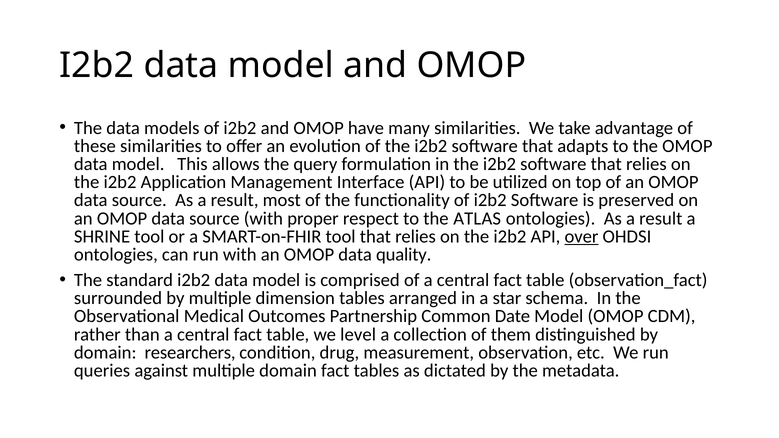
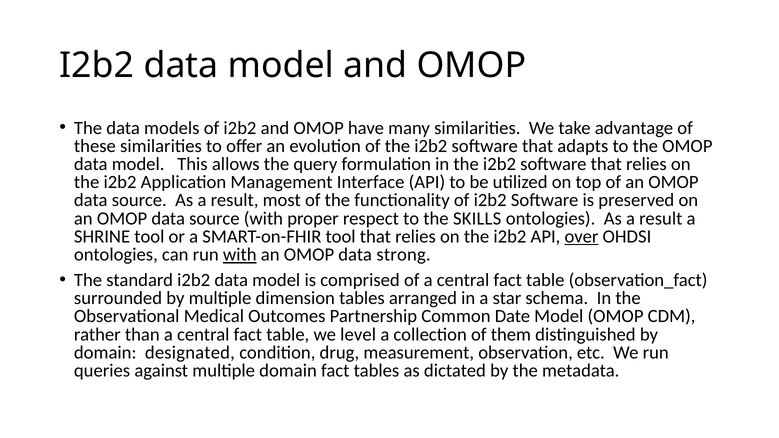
ATLAS: ATLAS -> SKILLS (477, 219)
with underline: none -> present (240, 255)
quality: quality -> strong (404, 255)
researchers: researchers -> designated (190, 353)
